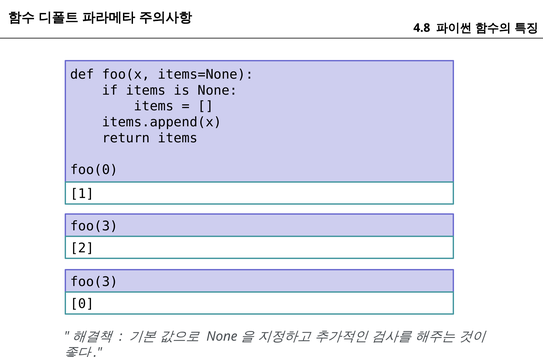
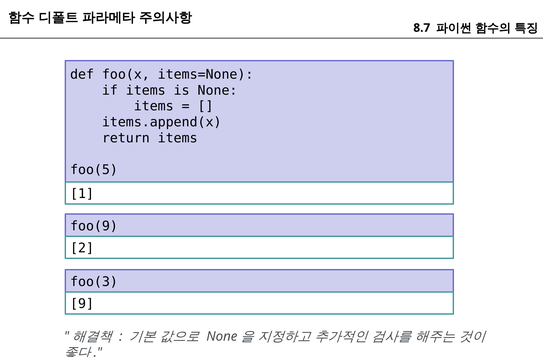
4.8: 4.8 -> 8.7 (422, 28)
foo(0: foo(0 -> foo(5 (94, 170)
foo(3: foo(3 -> foo(9 (94, 226)
0: 0 -> 9 (82, 304)
